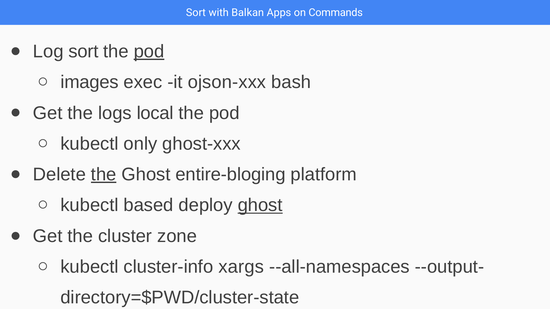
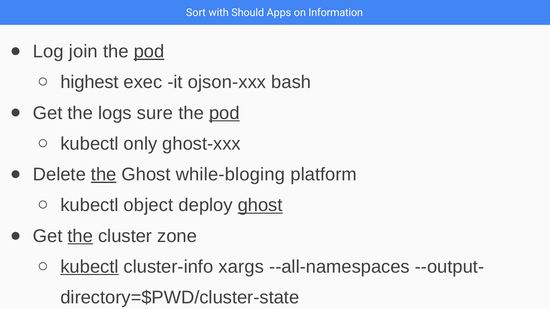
Balkan: Balkan -> Should (248, 13)
Commands: Commands -> Information (336, 13)
Log sort: sort -> join (83, 52)
images: images -> highest (90, 82)
local: local -> sure (155, 113)
pod underline: none -> present (224, 113)
entire-bloging: entire-bloging -> while-bloging (230, 175)
based: based -> object (148, 205)
the underline: none -> present (80, 236)
kubectl underline: none -> present (90, 267)
